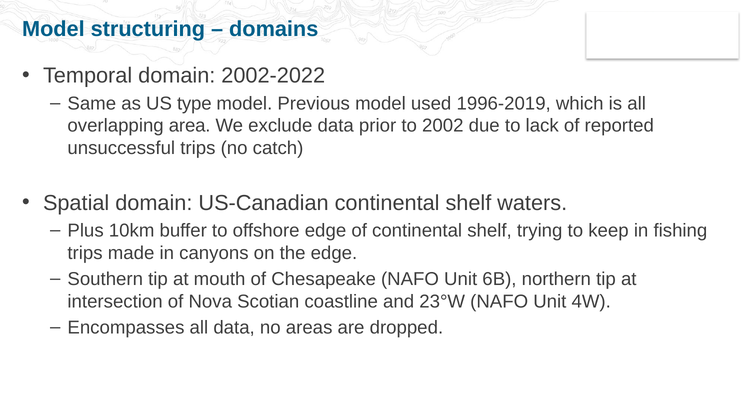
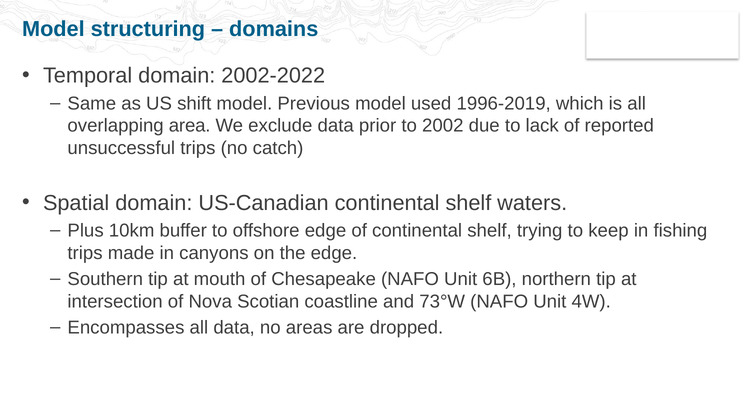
type: type -> shift (194, 103)
23°W: 23°W -> 73°W (442, 301)
